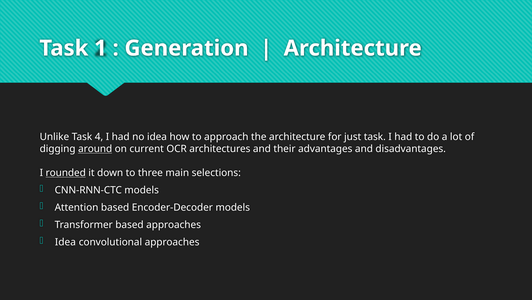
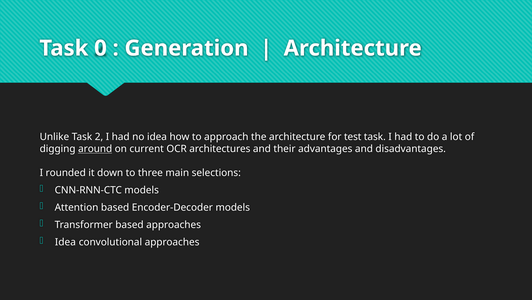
1: 1 -> 0 (100, 48)
4: 4 -> 2 (99, 136)
just: just -> test (353, 136)
rounded underline: present -> none (66, 172)
